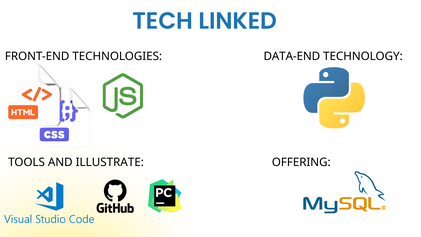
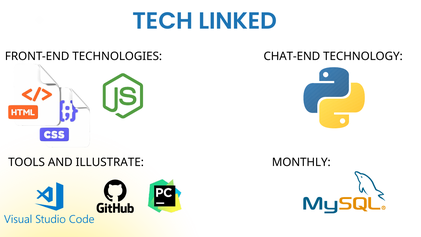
DATA-END: DATA-END -> CHAT-END (292, 56)
OFFERING: OFFERING -> MONTHLY (301, 162)
